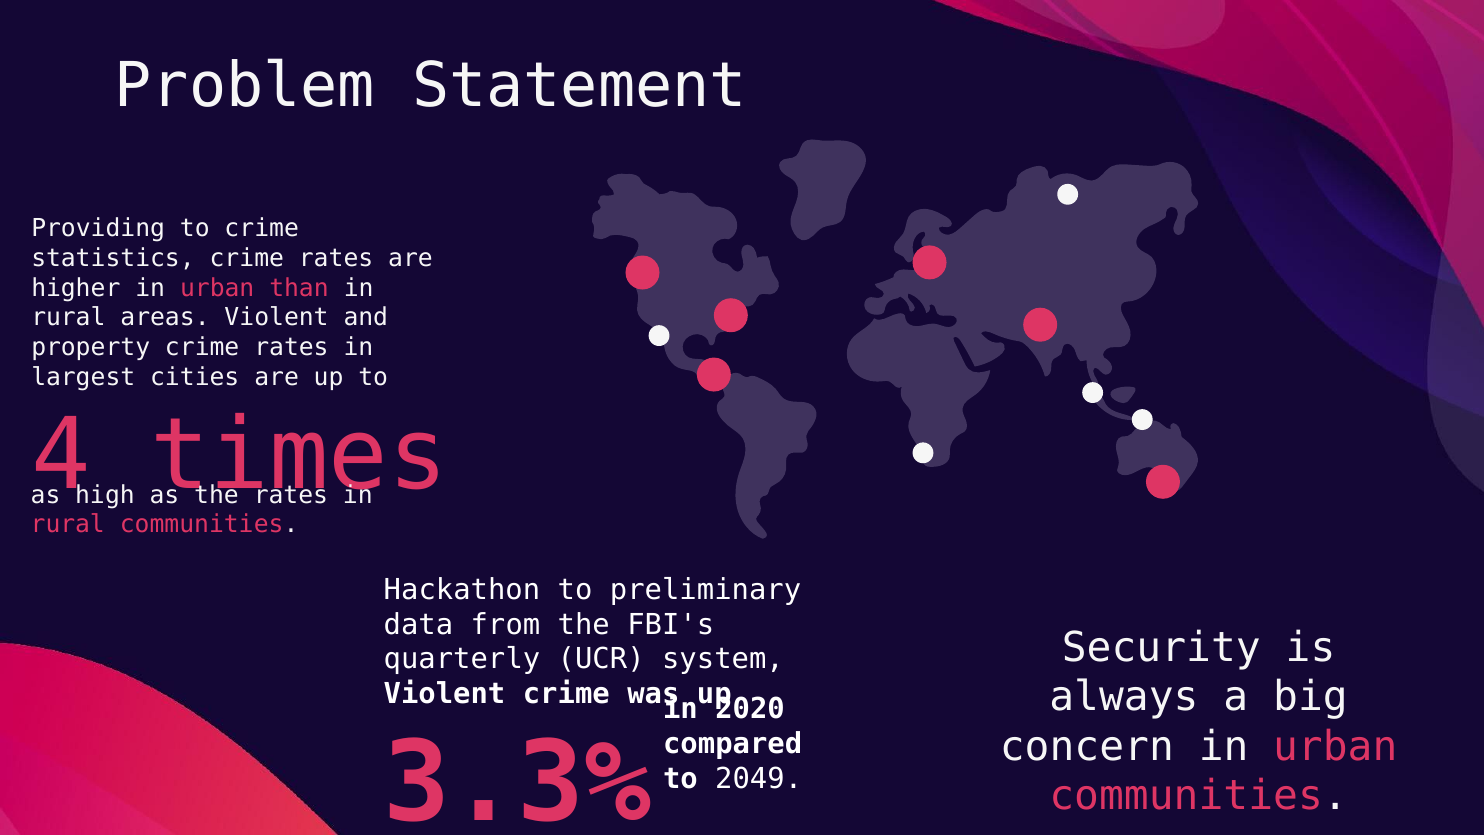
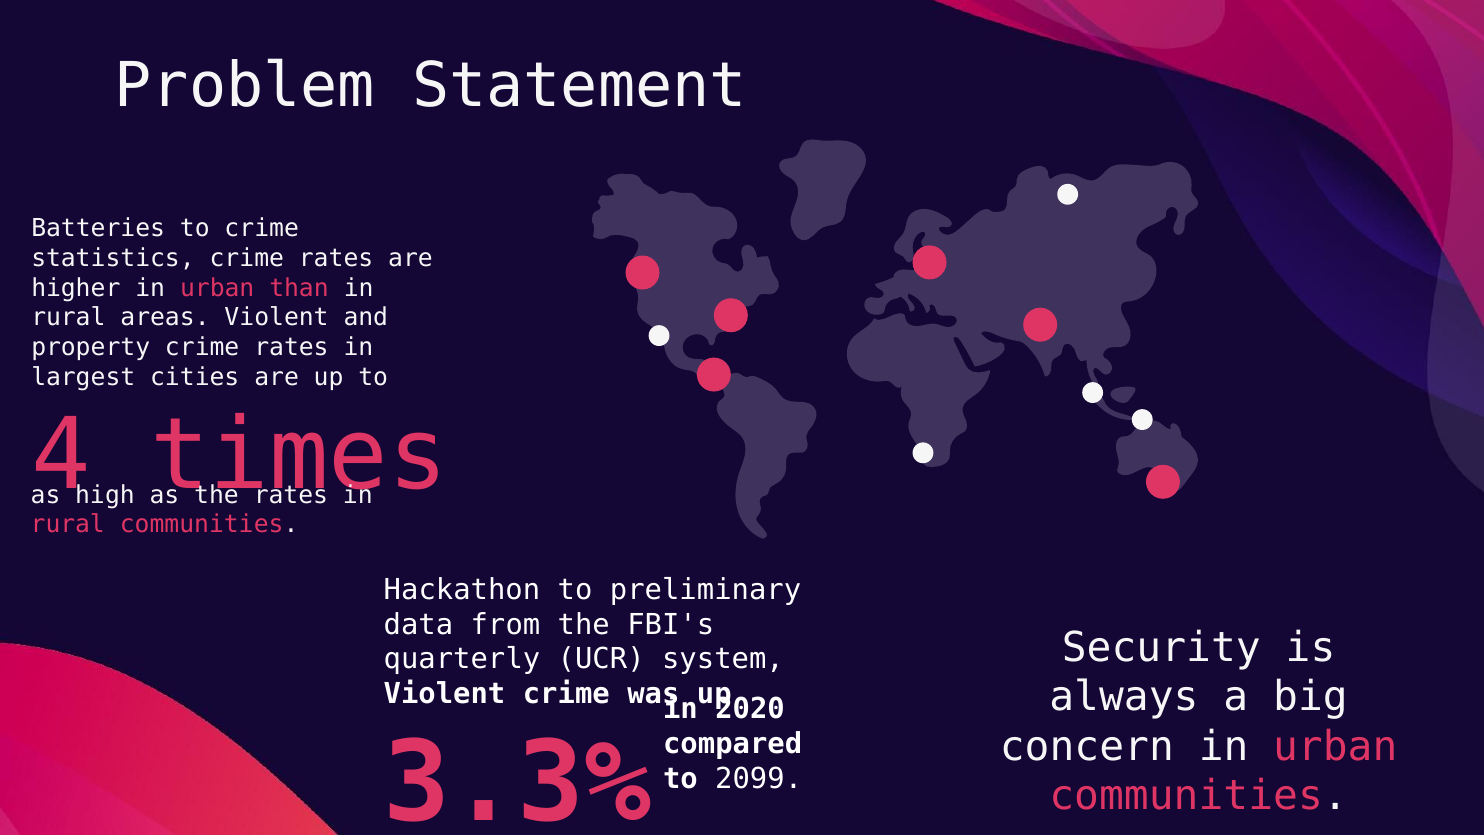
Providing: Providing -> Batteries (98, 228)
2049: 2049 -> 2099 (759, 778)
